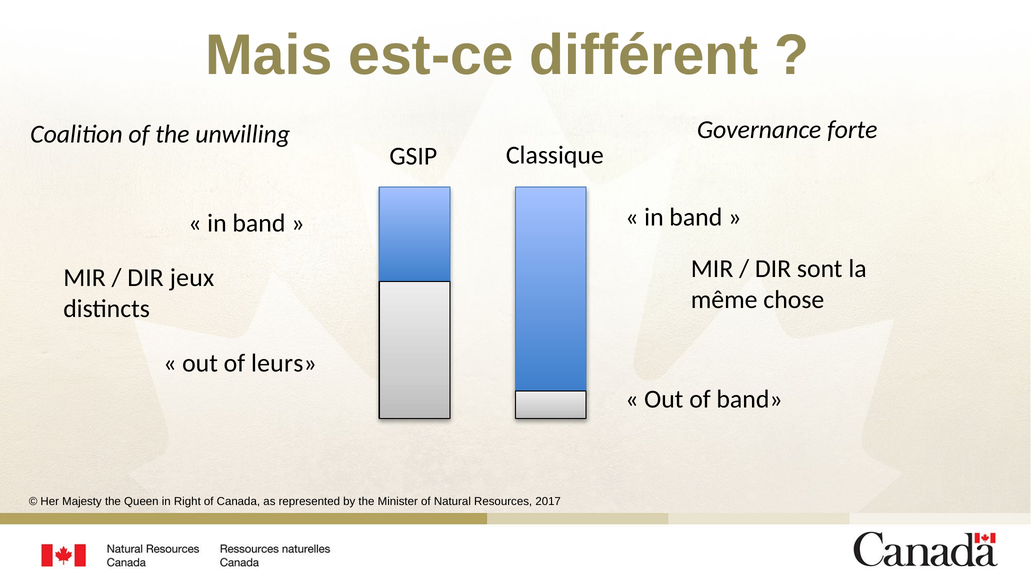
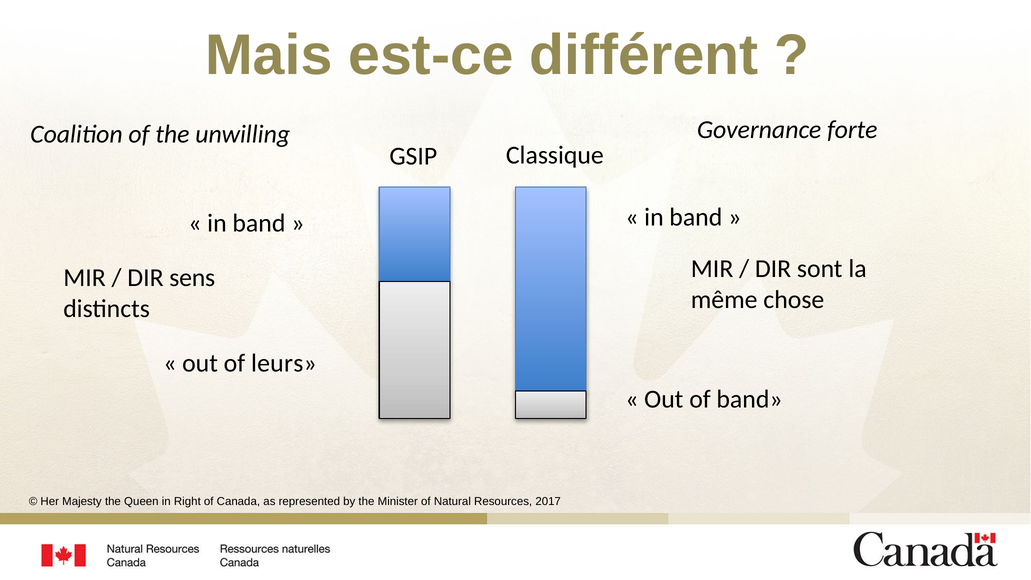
jeux: jeux -> sens (192, 278)
